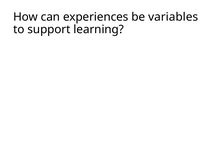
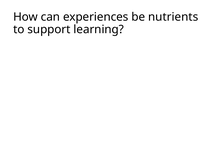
variables: variables -> nutrients (173, 17)
